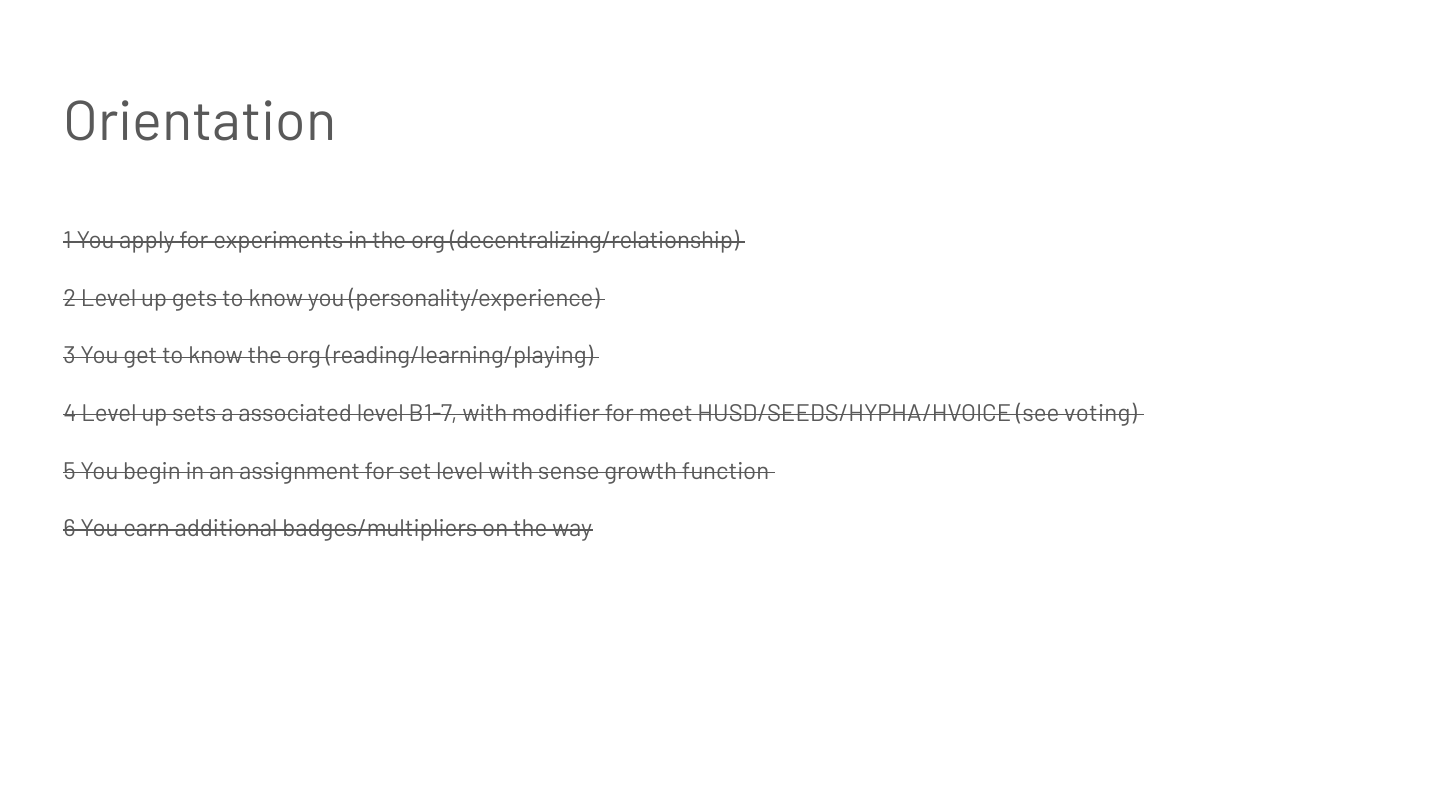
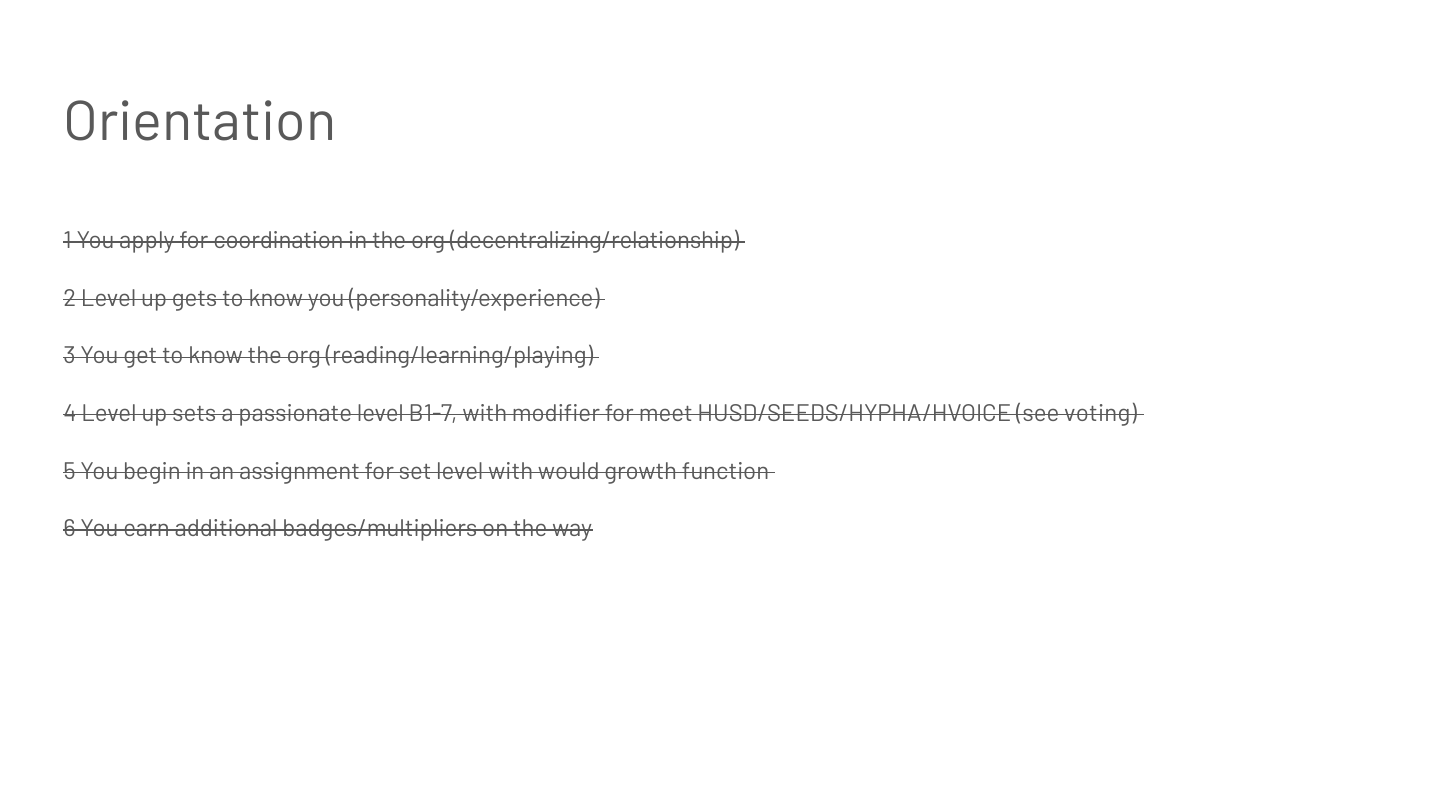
experiments: experiments -> coordination (278, 241)
associated: associated -> passionate (295, 413)
sense: sense -> would (569, 471)
